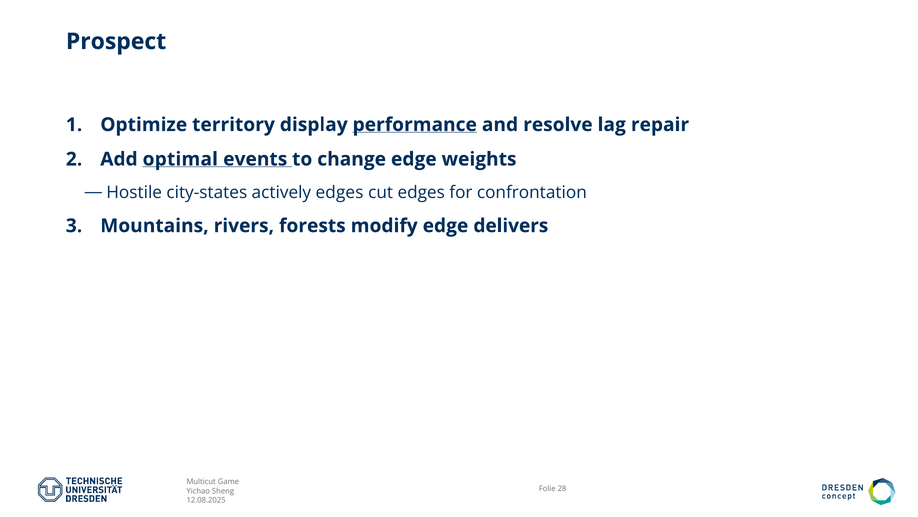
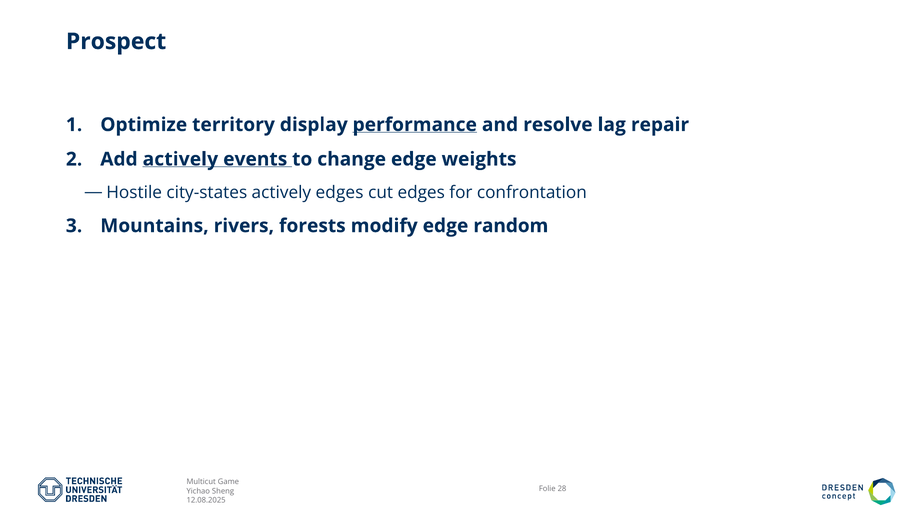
Add optimal: optimal -> actively (180, 159)
delivers: delivers -> random (511, 226)
